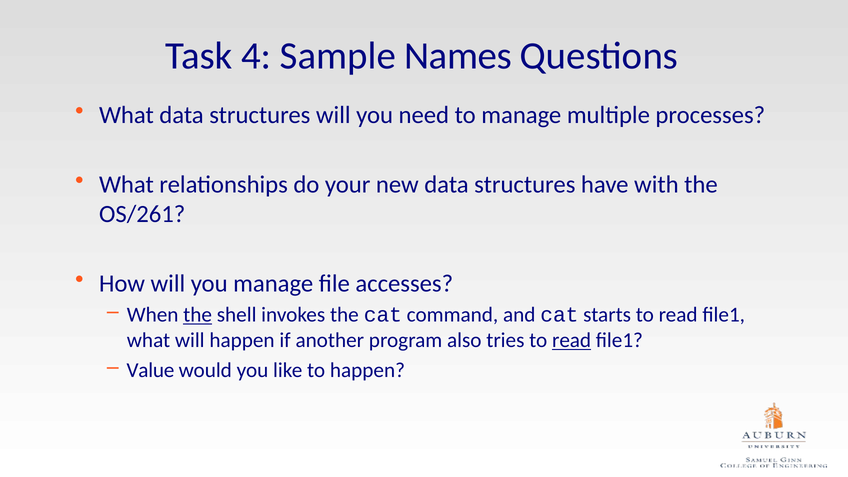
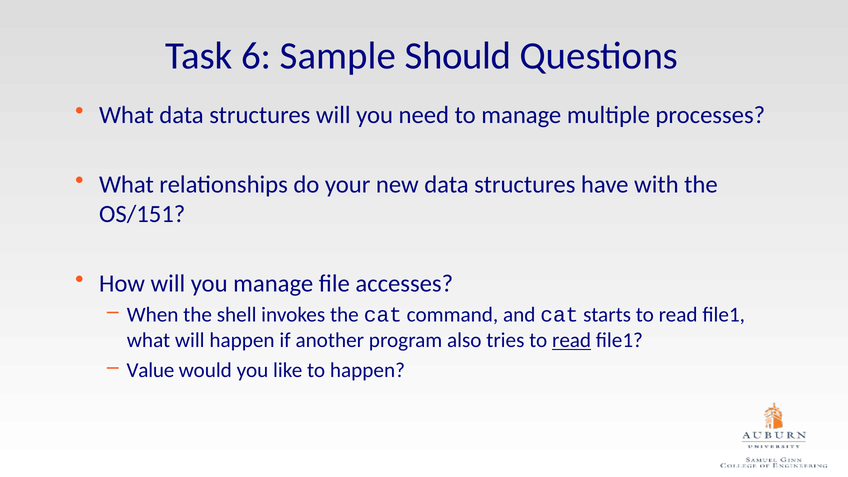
4: 4 -> 6 (256, 56)
Names: Names -> Should (458, 56)
OS/261: OS/261 -> OS/151 (142, 214)
the underline: present -> none (198, 315)
